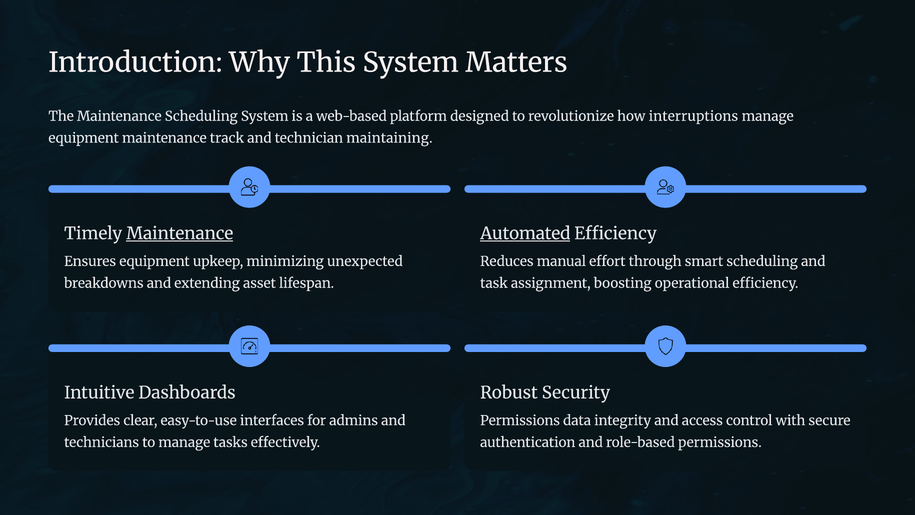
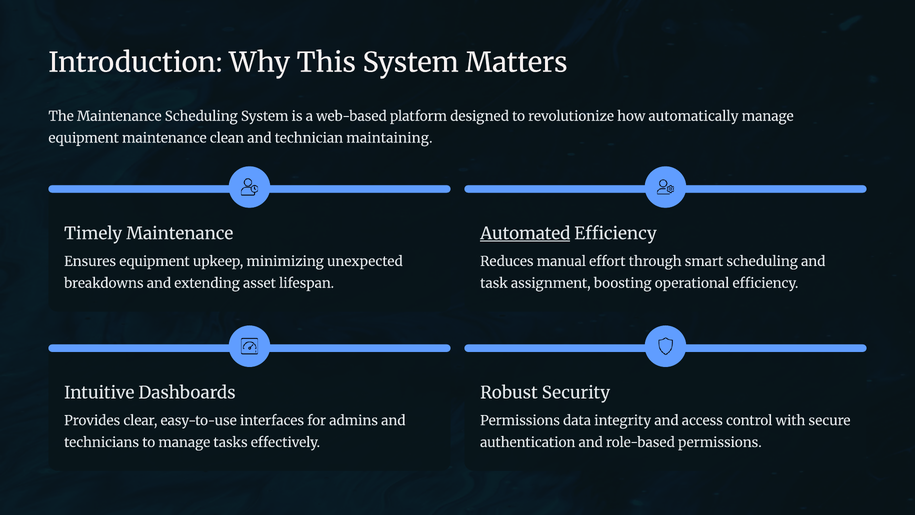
interruptions: interruptions -> automatically (693, 116)
track: track -> clean (227, 138)
Maintenance underline: present -> none (180, 233)
